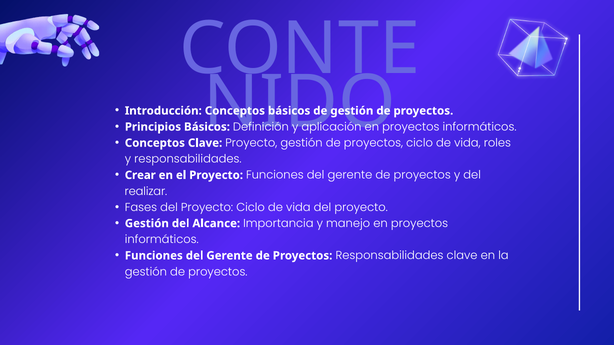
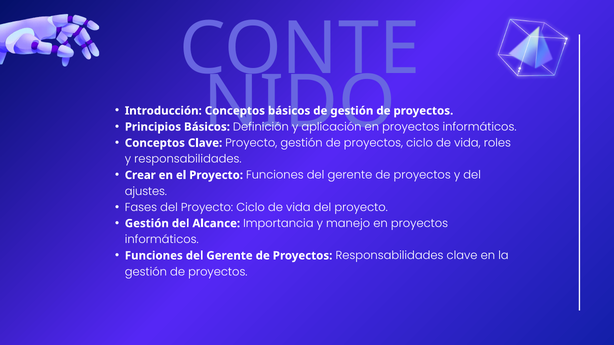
realizar: realizar -> ajustes (146, 191)
